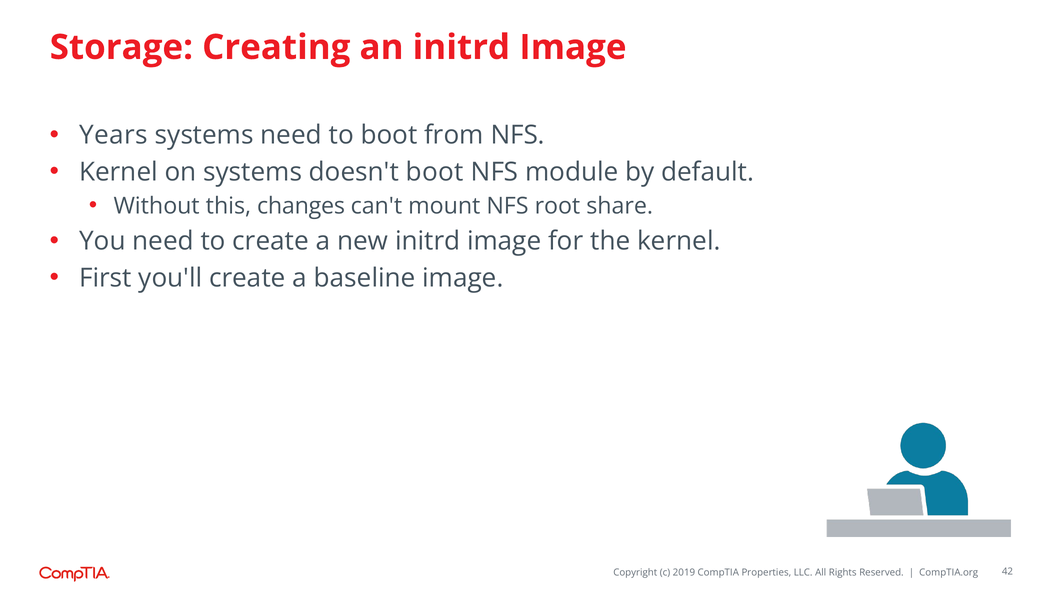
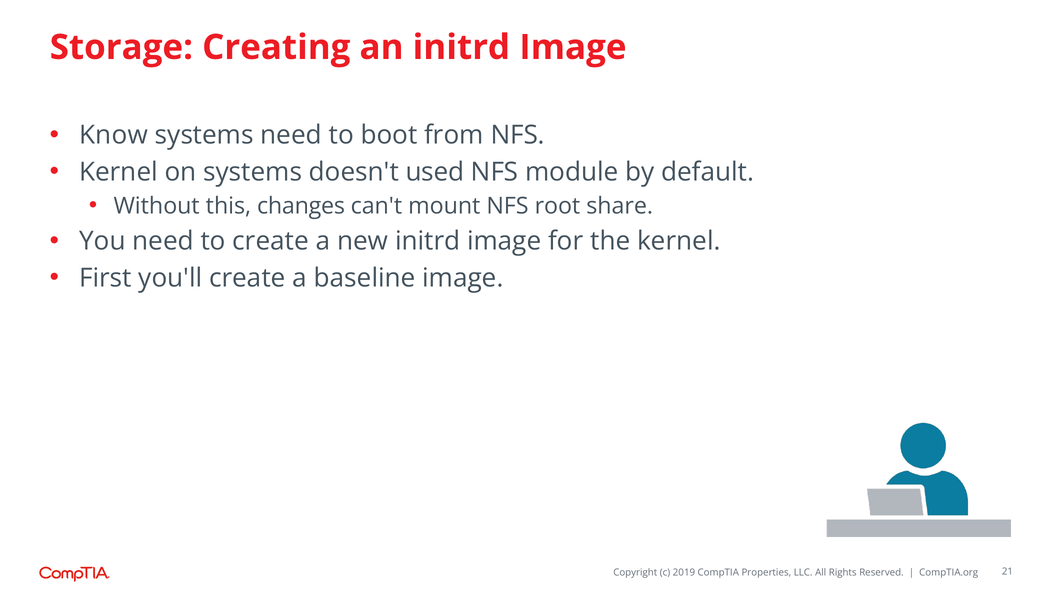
Years: Years -> Know (114, 135)
doesn't boot: boot -> used (435, 172)
42: 42 -> 21 (1007, 571)
